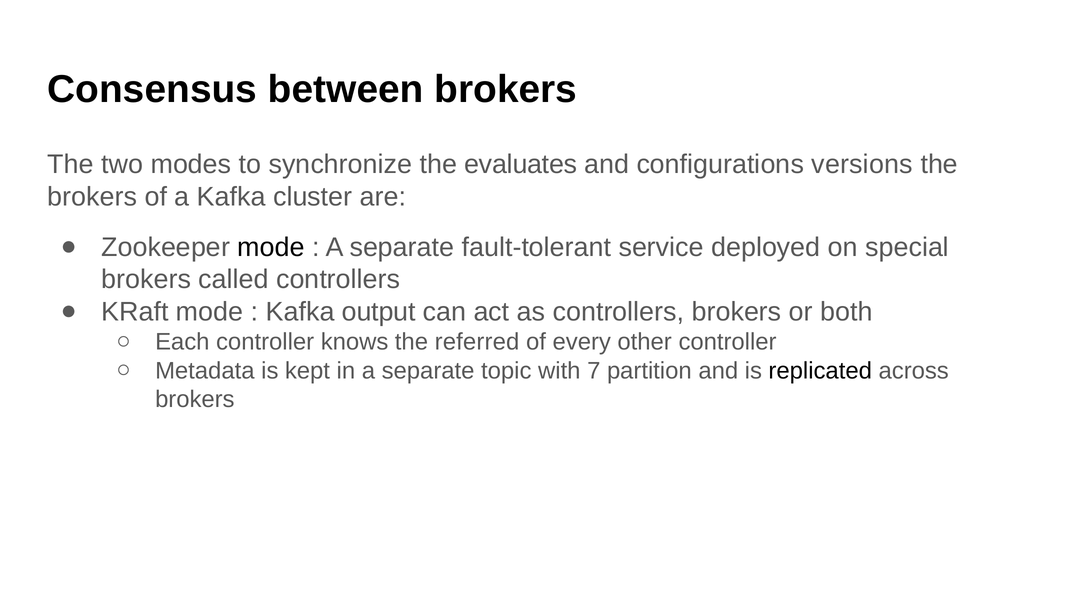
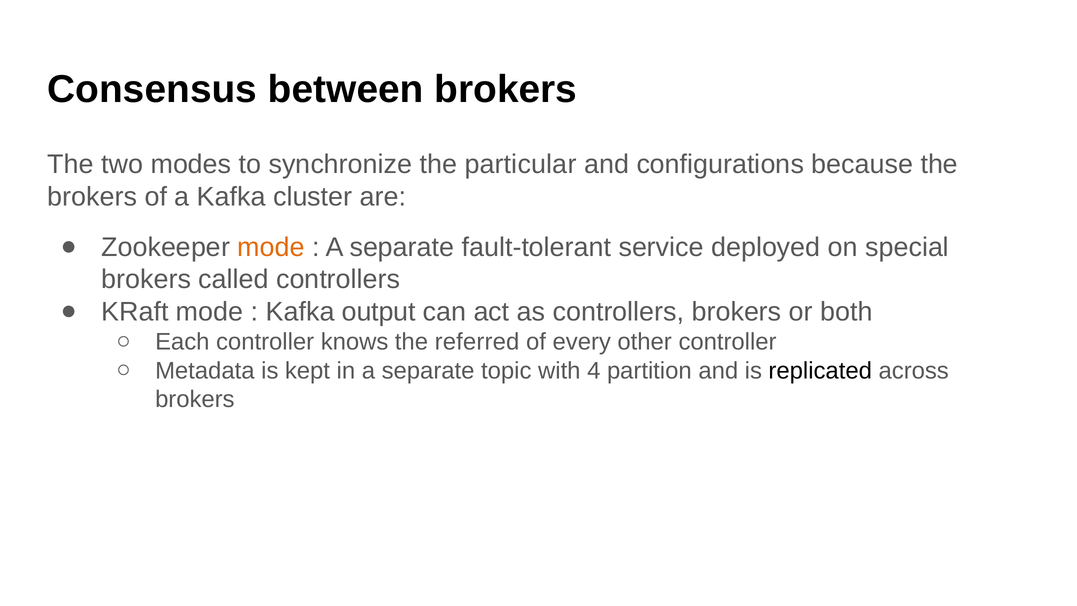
evaluates: evaluates -> particular (521, 165)
versions: versions -> because (862, 165)
mode colour: black -> orange (271, 247)
7: 7 -> 4 (594, 371)
